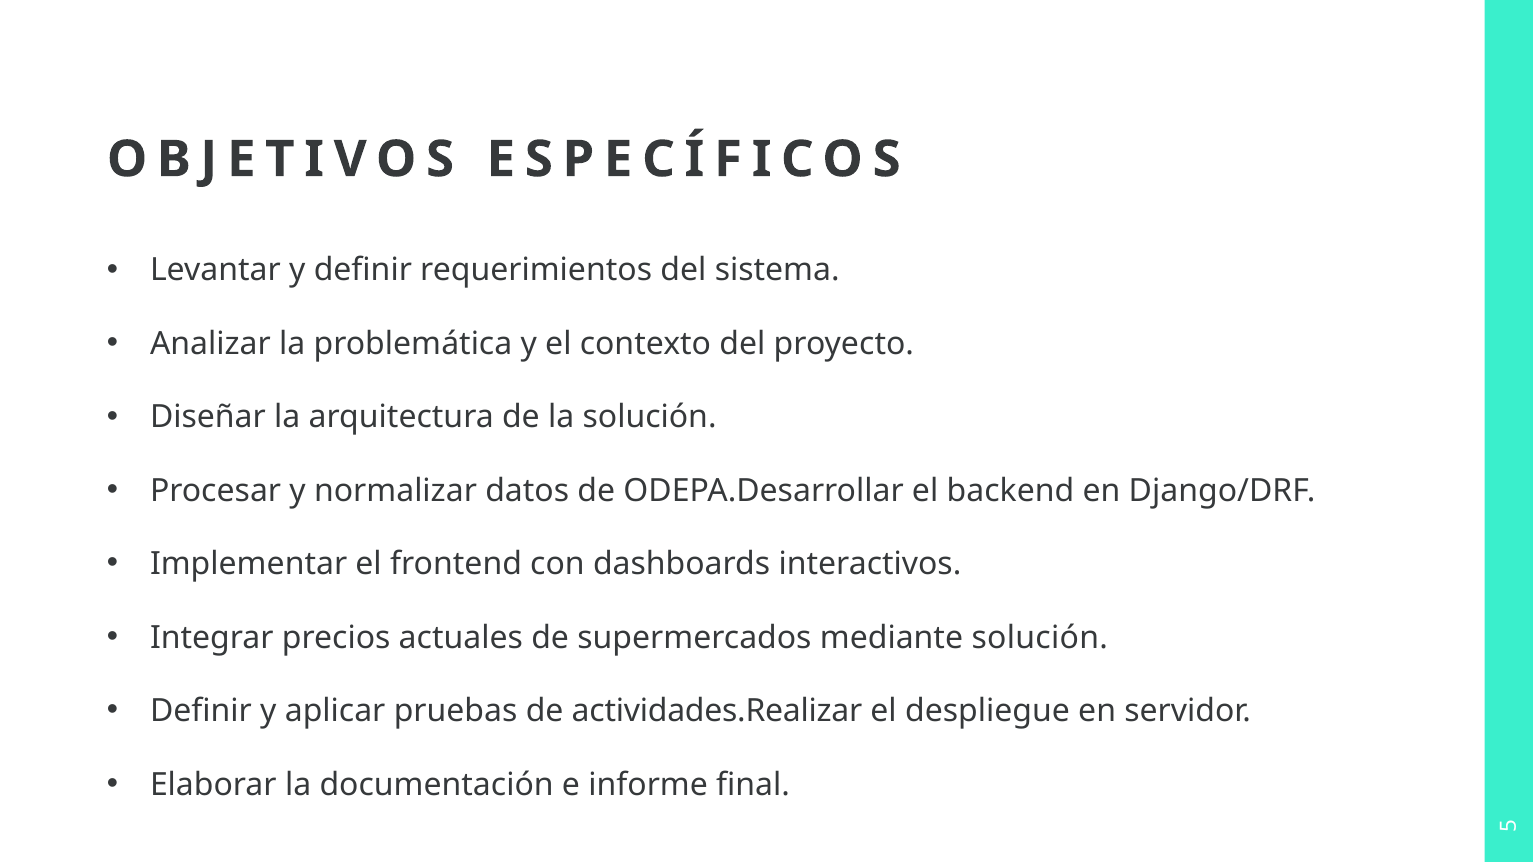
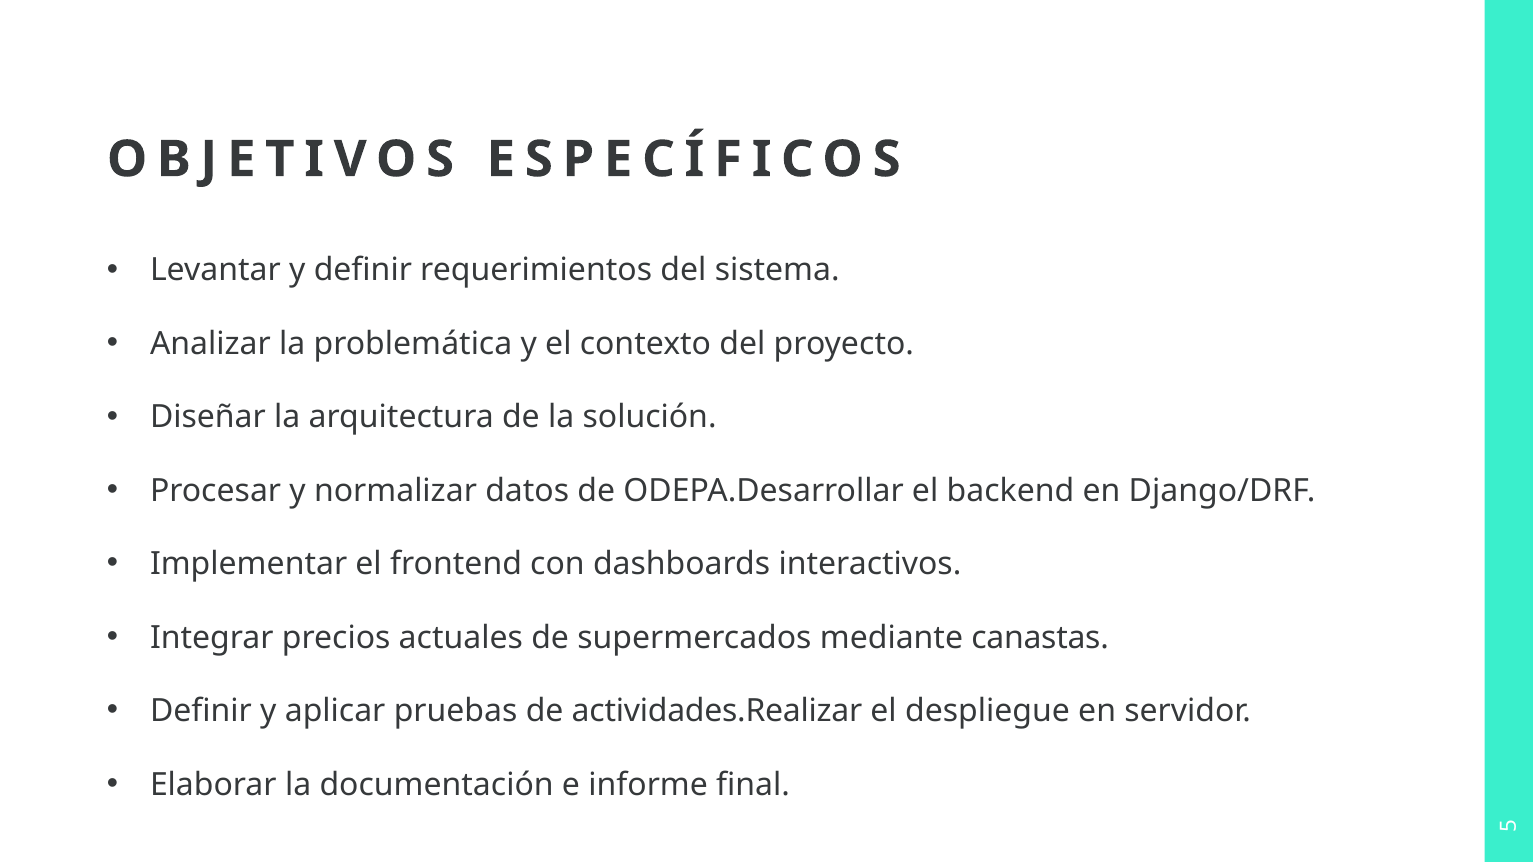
mediante solución: solución -> canastas (1040, 638)
